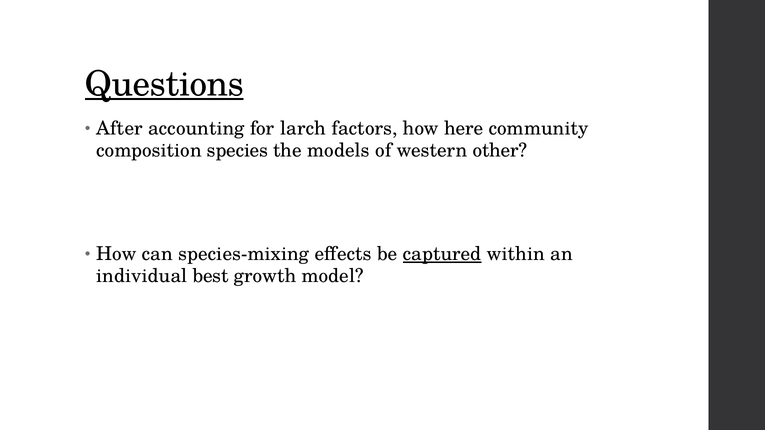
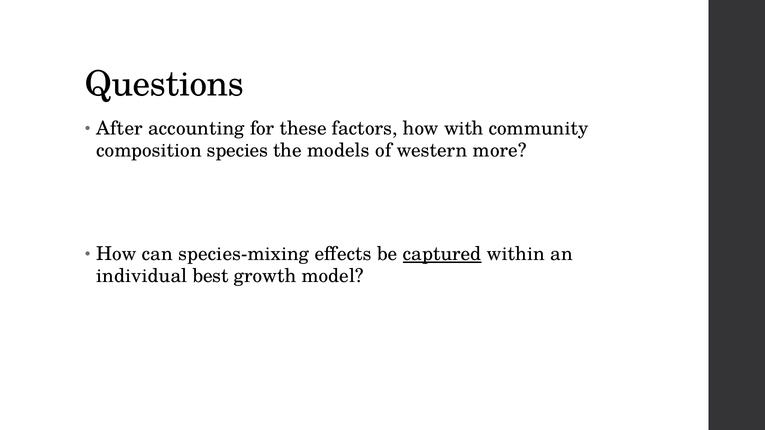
Questions underline: present -> none (164, 84)
larch: larch -> these (303, 129)
here: here -> with (464, 129)
other: other -> more (500, 151)
